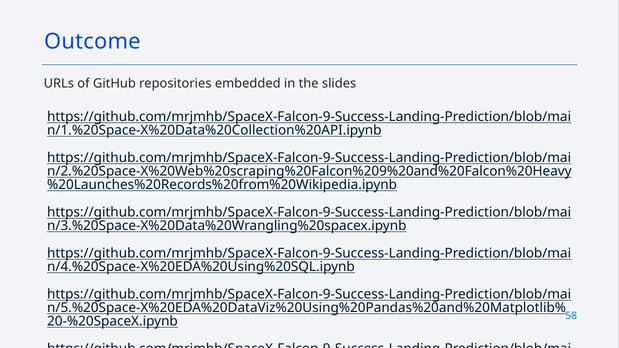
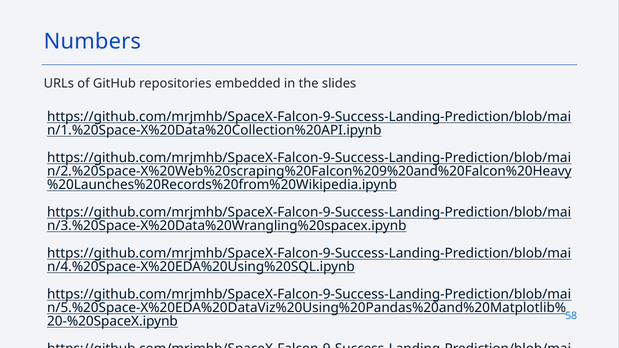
Outcome: Outcome -> Numbers (92, 41)
